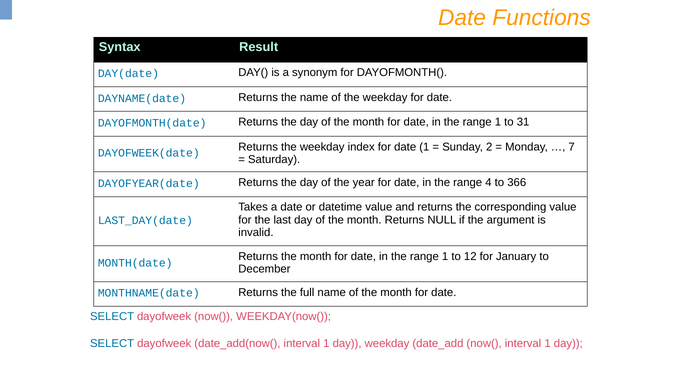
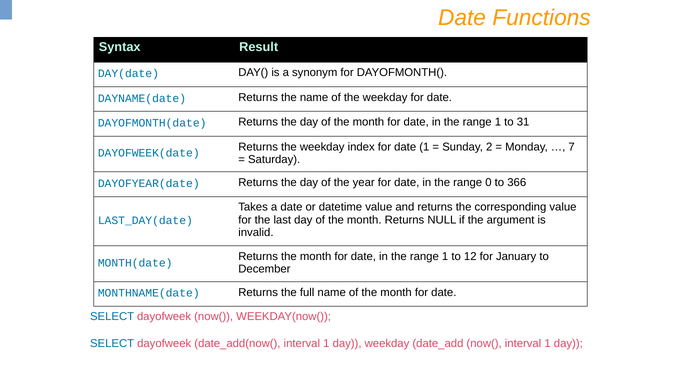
4: 4 -> 0 (488, 183)
